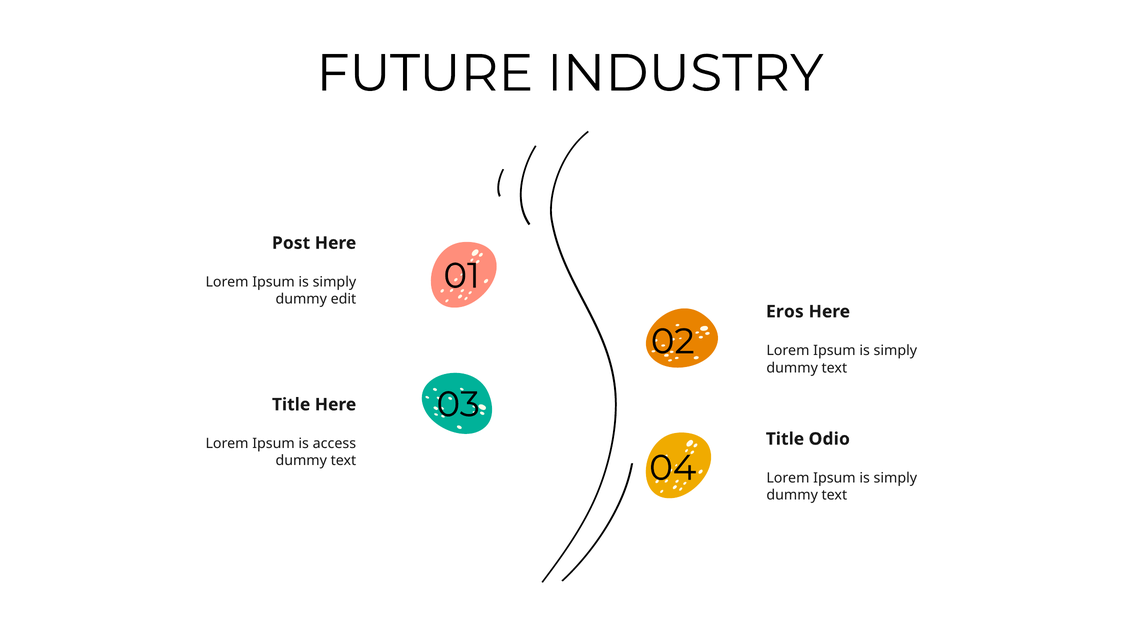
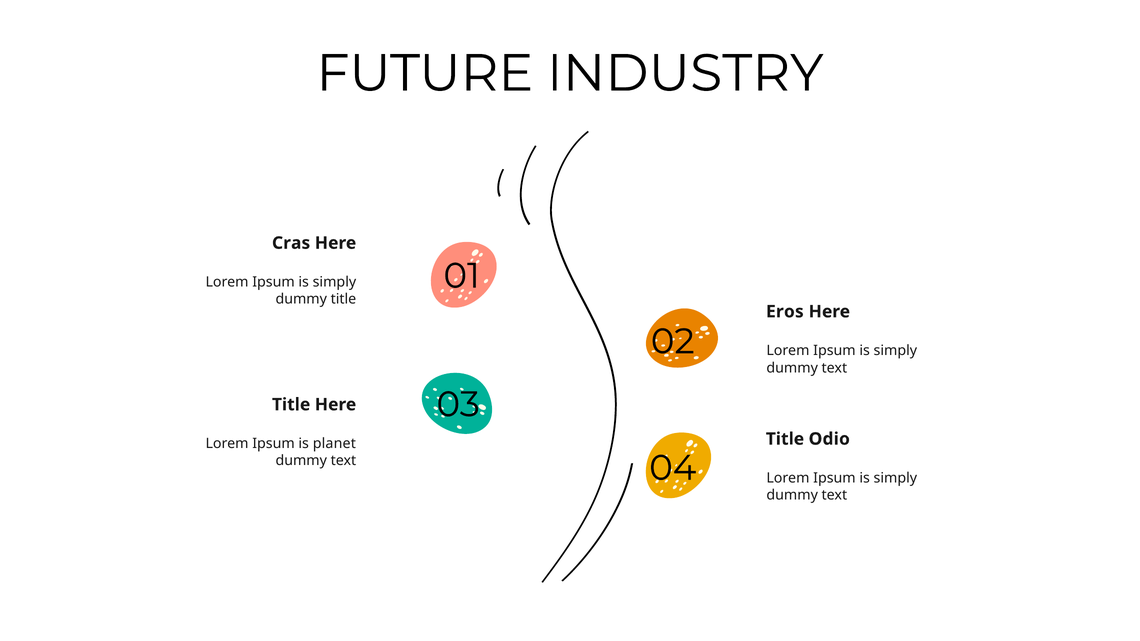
Post: Post -> Cras (291, 243)
dummy edit: edit -> title (343, 299)
access: access -> planet (334, 444)
